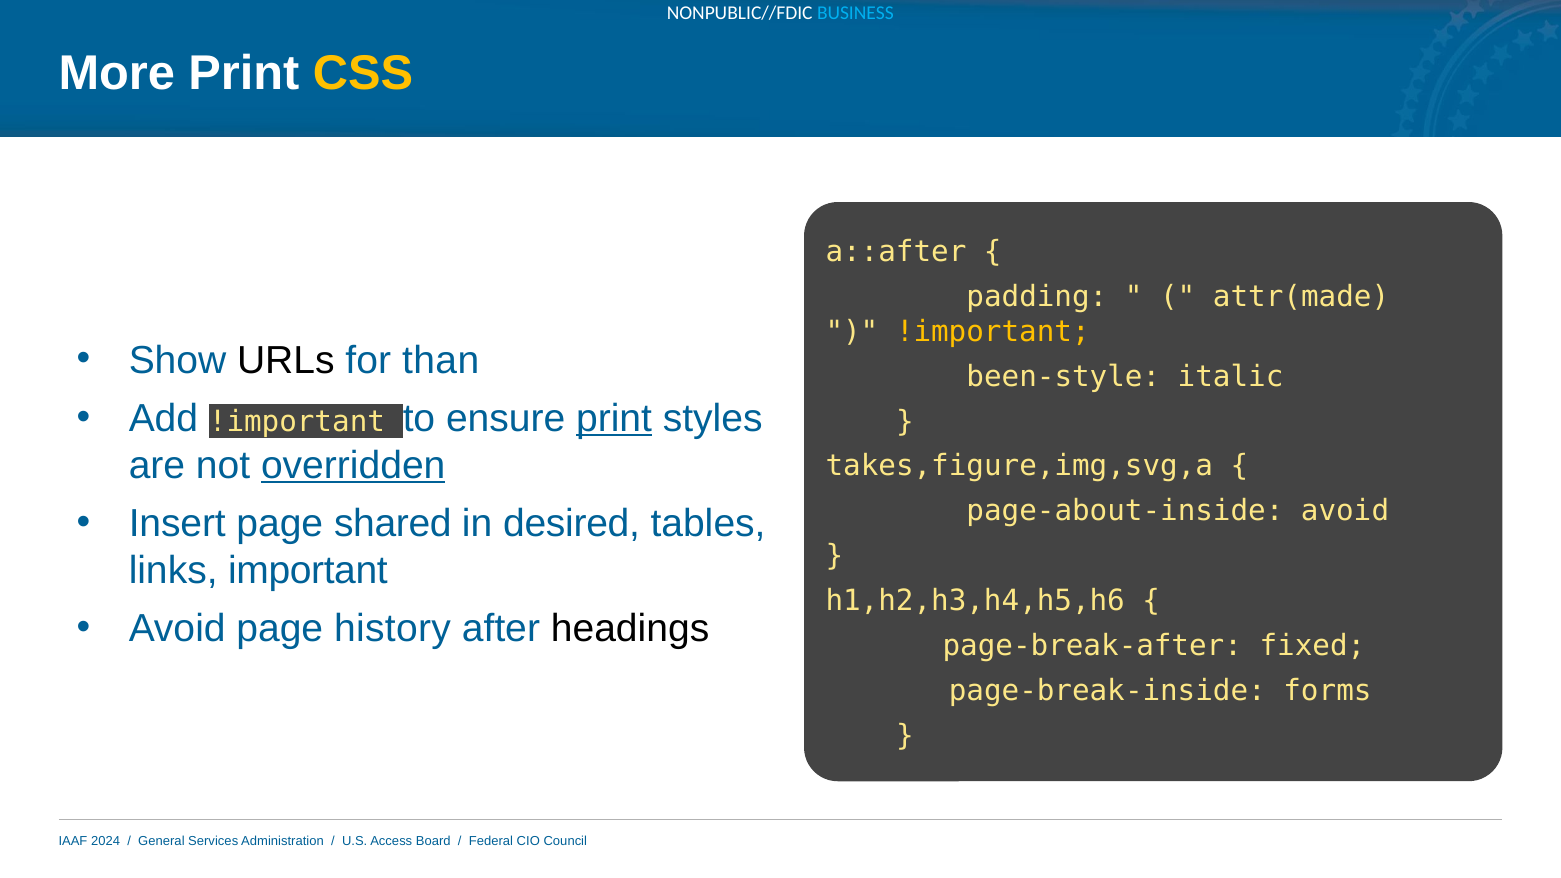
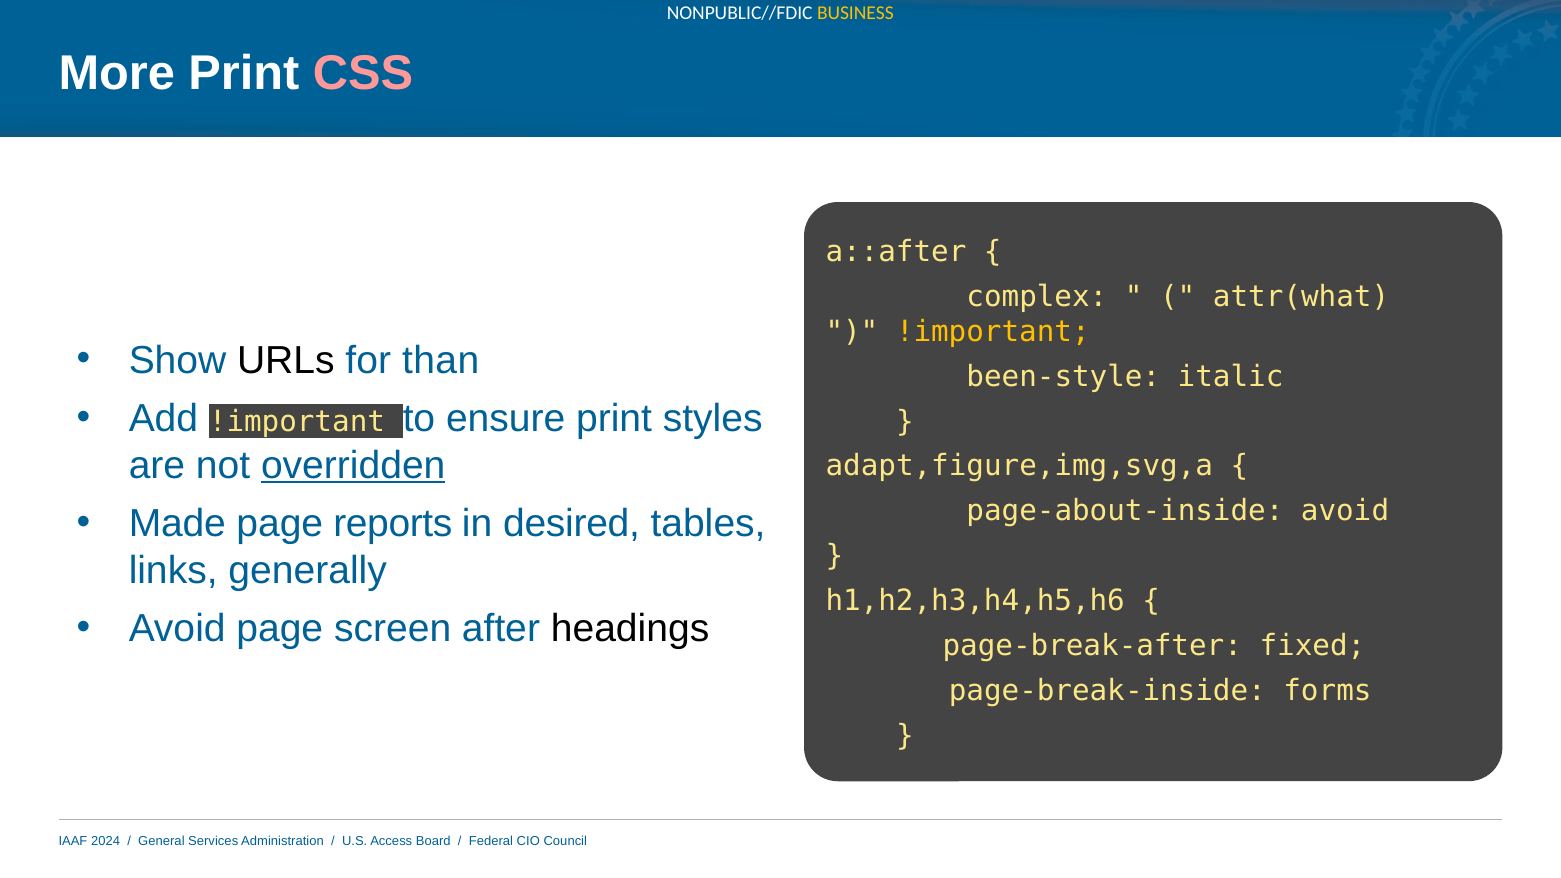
BUSINESS colour: light blue -> yellow (855, 13)
CSS colour: yellow -> pink (363, 73)
padding: padding -> complex (1037, 297)
attr(made: attr(made -> attr(what (1301, 297)
print underline: present -> none (614, 418)
takes,figure,img,svg,a: takes,figure,img,svg,a -> adapt,figure,img,svg,a (1019, 466)
Insert: Insert -> Made (177, 524)
shared: shared -> reports (393, 524)
important: important -> generally (308, 570)
history: history -> screen (393, 629)
